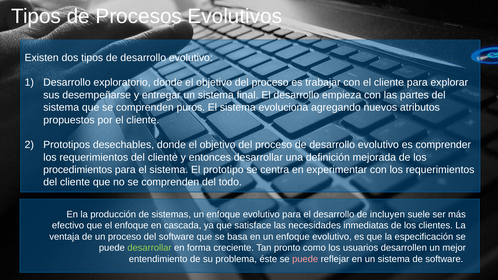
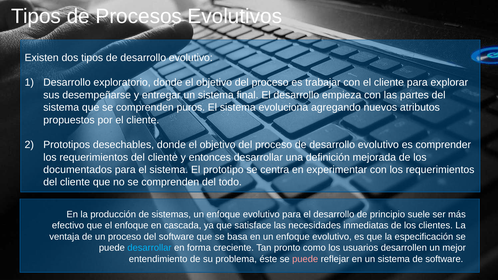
procedimientos: procedimientos -> documentados (78, 170)
incluyen: incluyen -> principio (387, 214)
desarrollar colour: light green -> light blue (149, 248)
